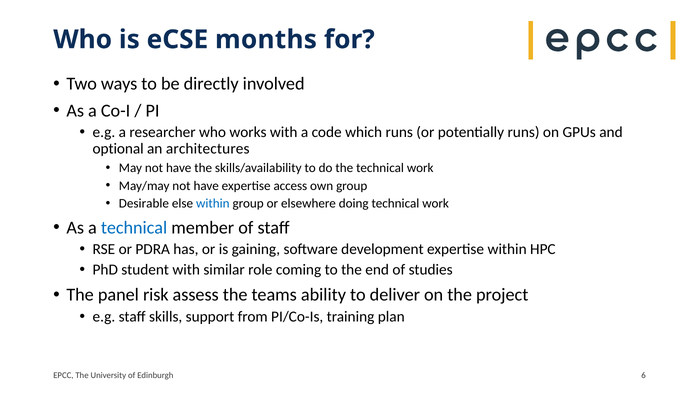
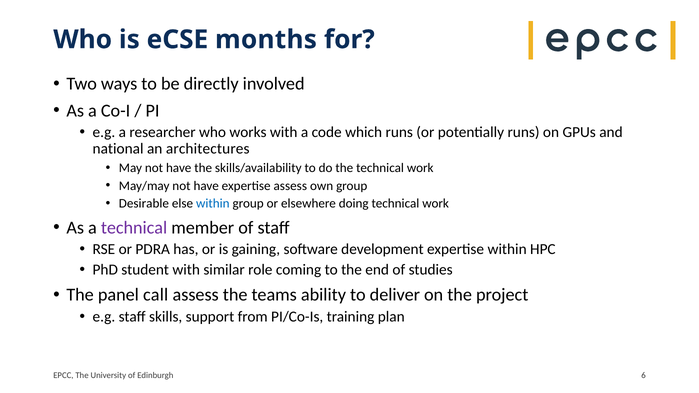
optional: optional -> national (118, 149)
expertise access: access -> assess (290, 186)
technical colour: blue -> purple (134, 228)
risk: risk -> call (156, 295)
